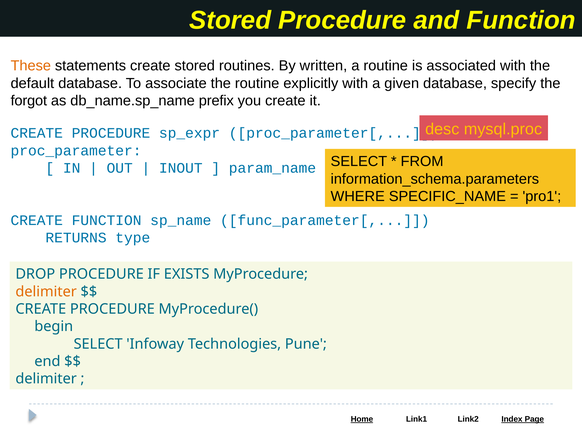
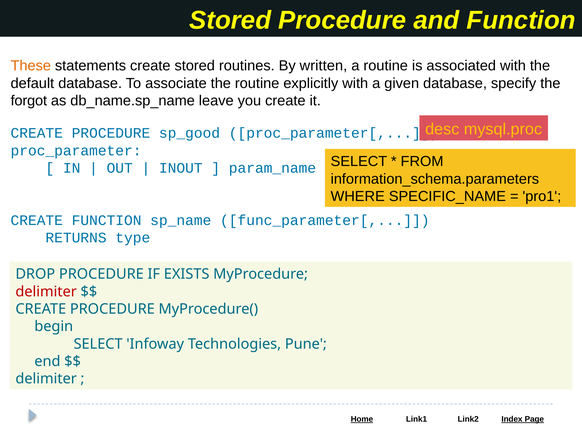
prefix: prefix -> leave (216, 101)
sp_expr: sp_expr -> sp_good (190, 133)
delimiter colour: orange -> red (46, 292)
